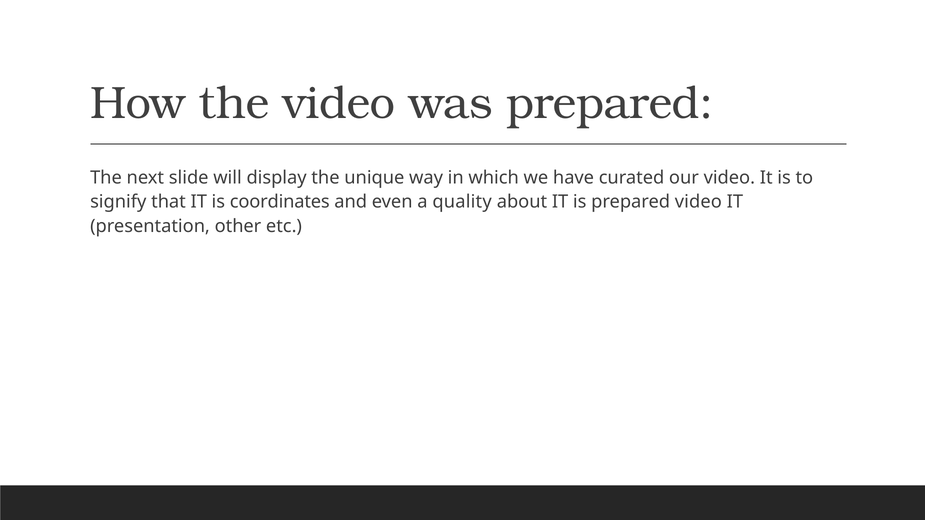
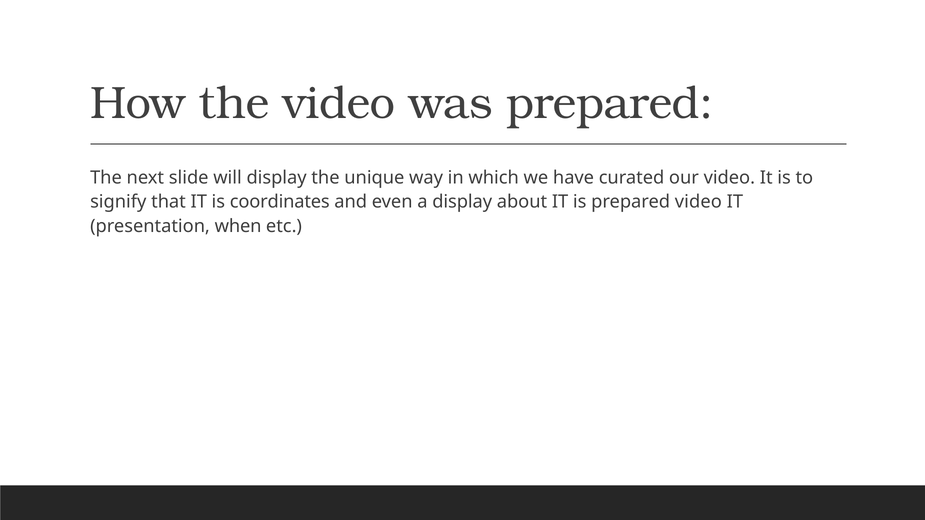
a quality: quality -> display (462, 202)
other: other -> when (238, 226)
